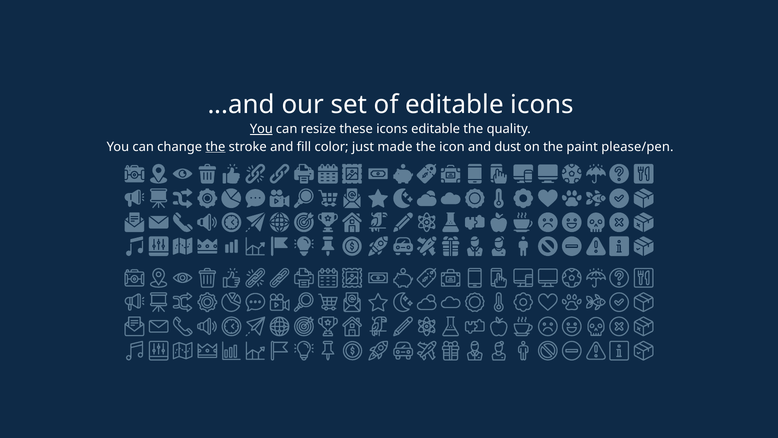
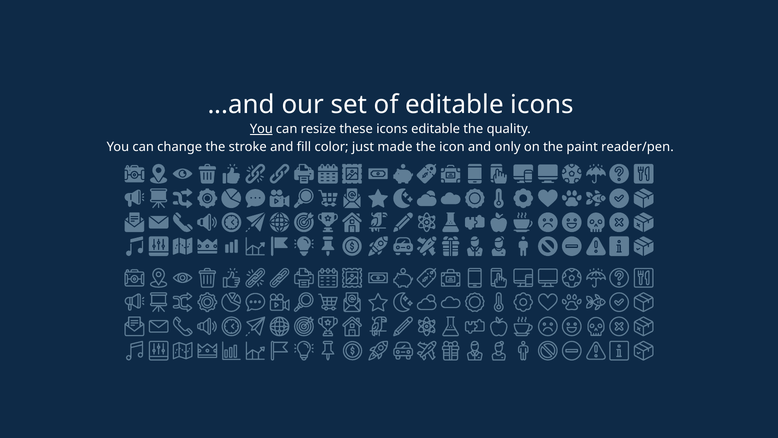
the underline: present -> none (215, 147)
dust: dust -> only (508, 147)
please/pen: please/pen -> reader/pen (637, 147)
